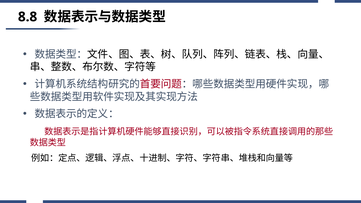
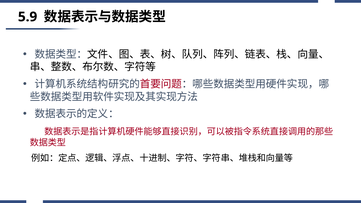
8.8: 8.8 -> 5.9 (28, 17)
